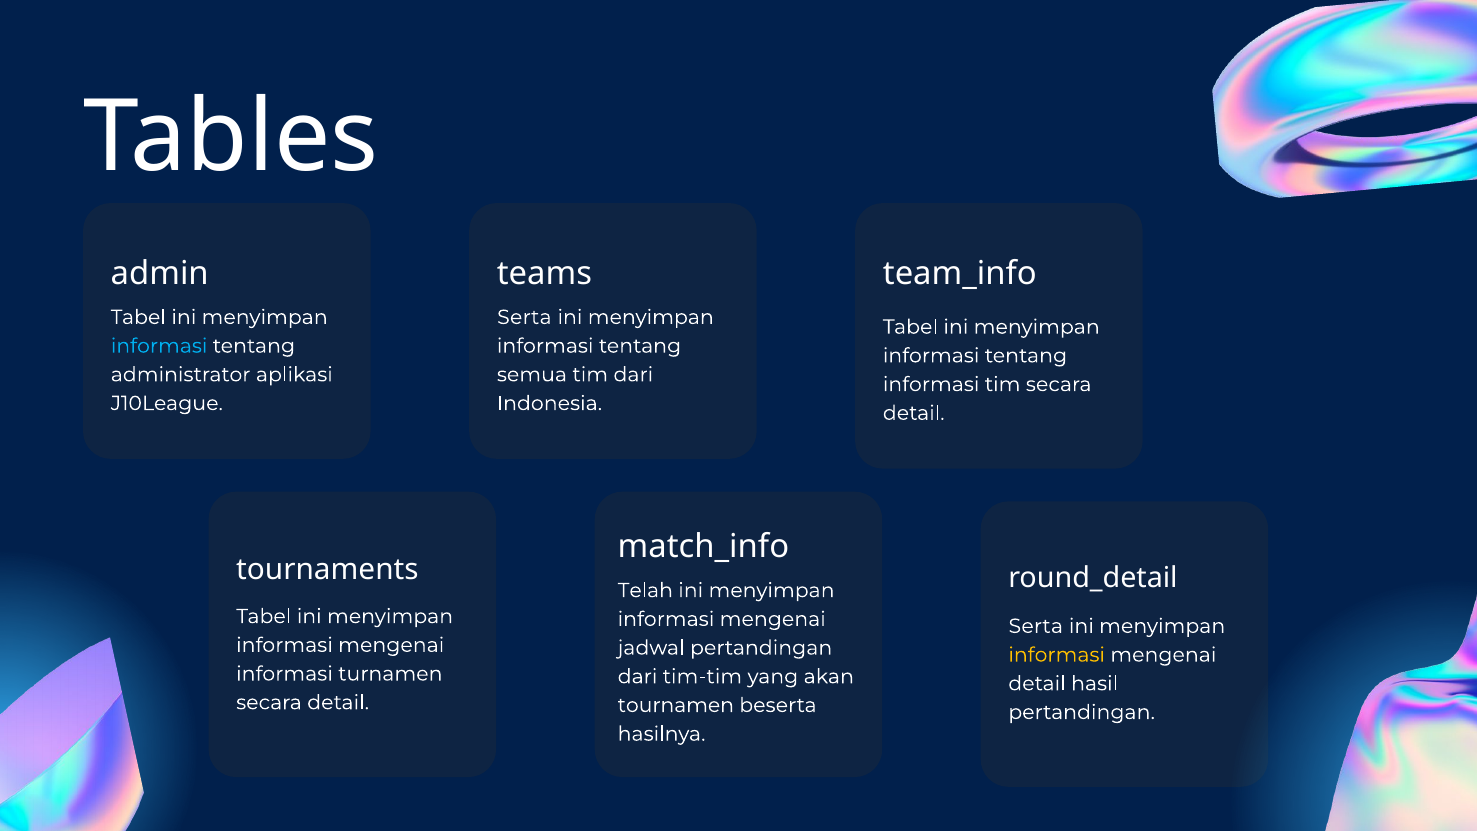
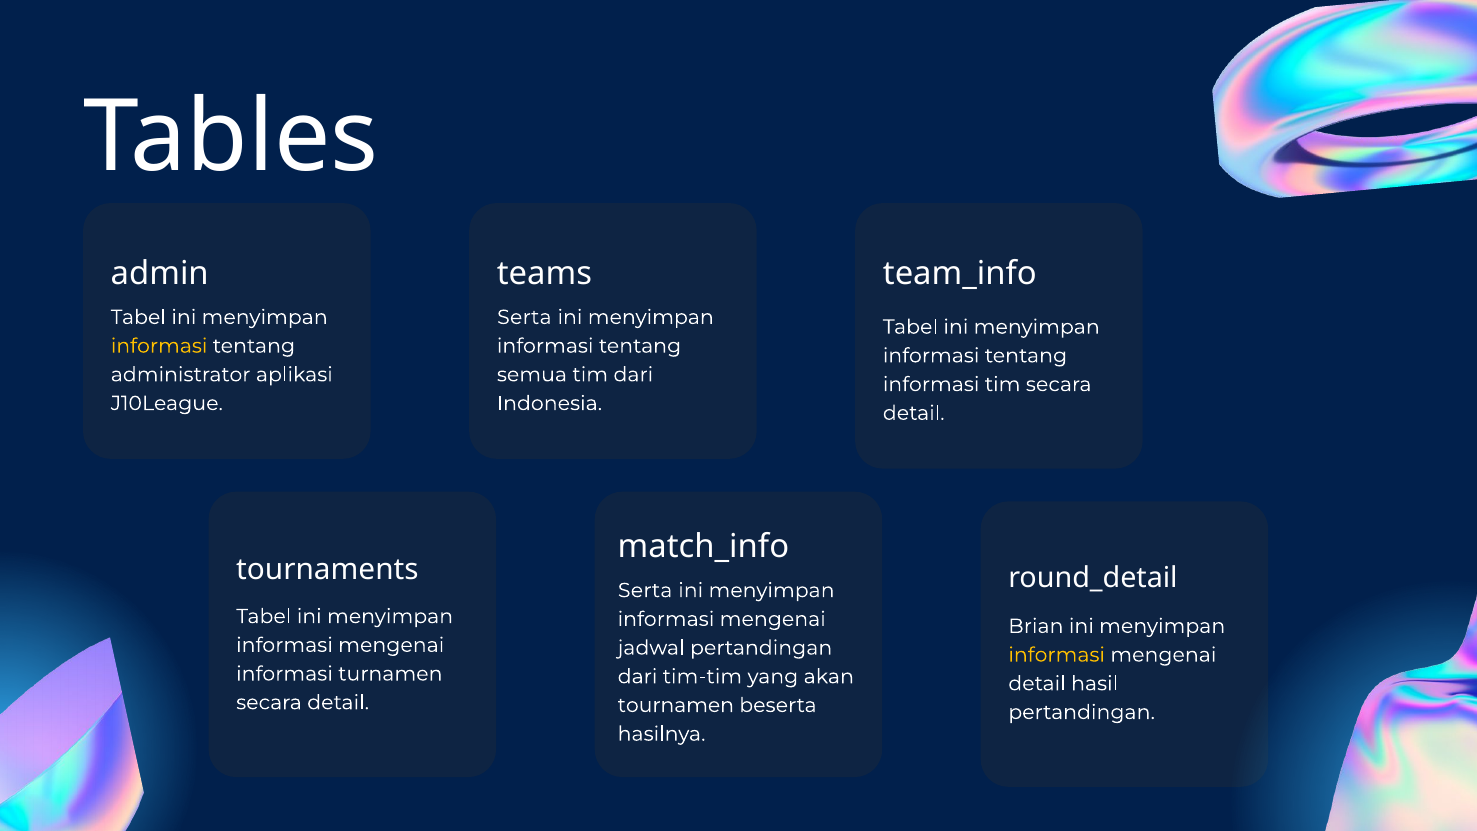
informasi colour: light blue -> yellow (159, 346)
Telah: Telah -> Serta (645, 590)
Serta: Serta -> Brian (1036, 626)
